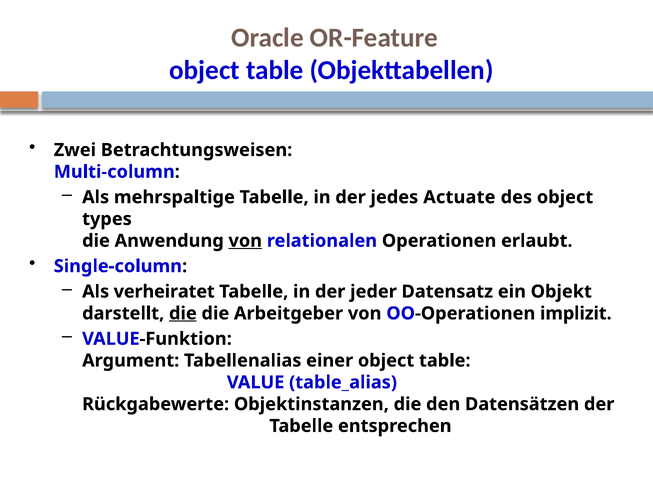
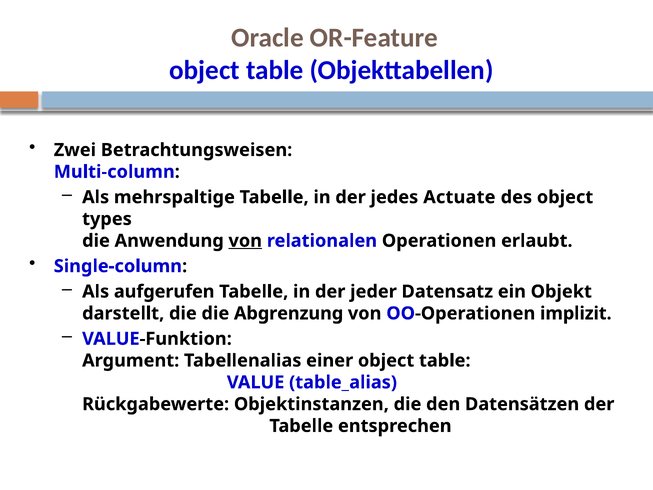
verheiratet: verheiratet -> aufgerufen (164, 291)
die underline: present -> none (183, 313)
Arbeitgeber: Arbeitgeber -> Abgrenzung (289, 313)
